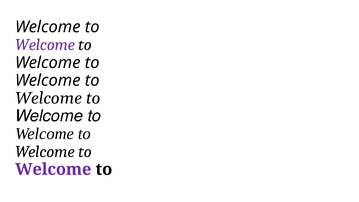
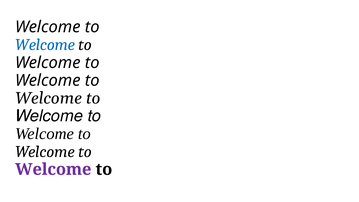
Welcome colour: purple -> blue (45, 45)
